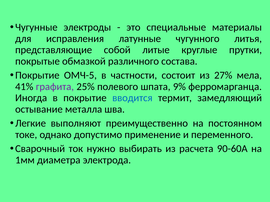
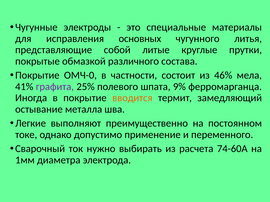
латунные: латунные -> основных (140, 39)
ОМЧ-5: ОМЧ-5 -> ОМЧ-0 (80, 75)
27%: 27% -> 46% (223, 75)
вводится colour: blue -> orange (132, 98)
90-60А: 90-60А -> 74-60А (232, 149)
